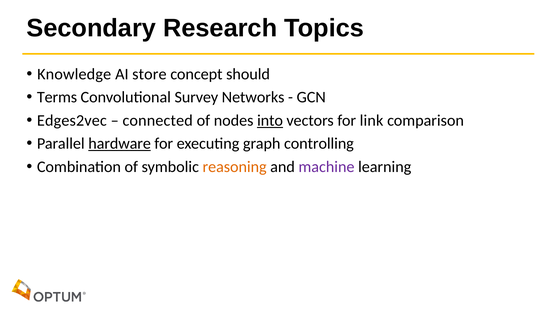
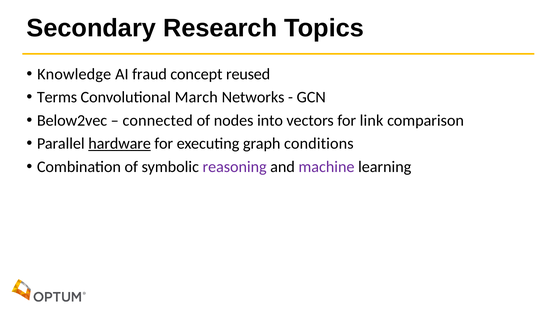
store: store -> fraud (150, 74)
should: should -> reused (248, 74)
Survey: Survey -> March (196, 97)
Edges2vec: Edges2vec -> Below2vec (72, 120)
into underline: present -> none (270, 120)
controlling: controlling -> conditions (319, 144)
reasoning colour: orange -> purple (235, 167)
